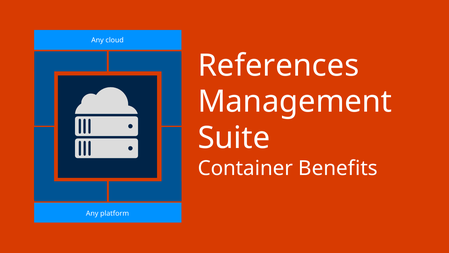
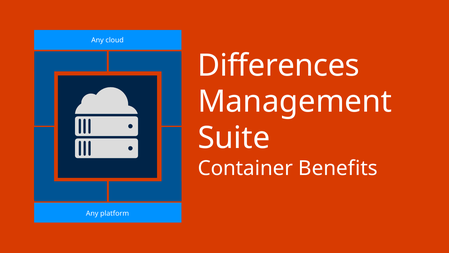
References: References -> Differences (279, 65)
